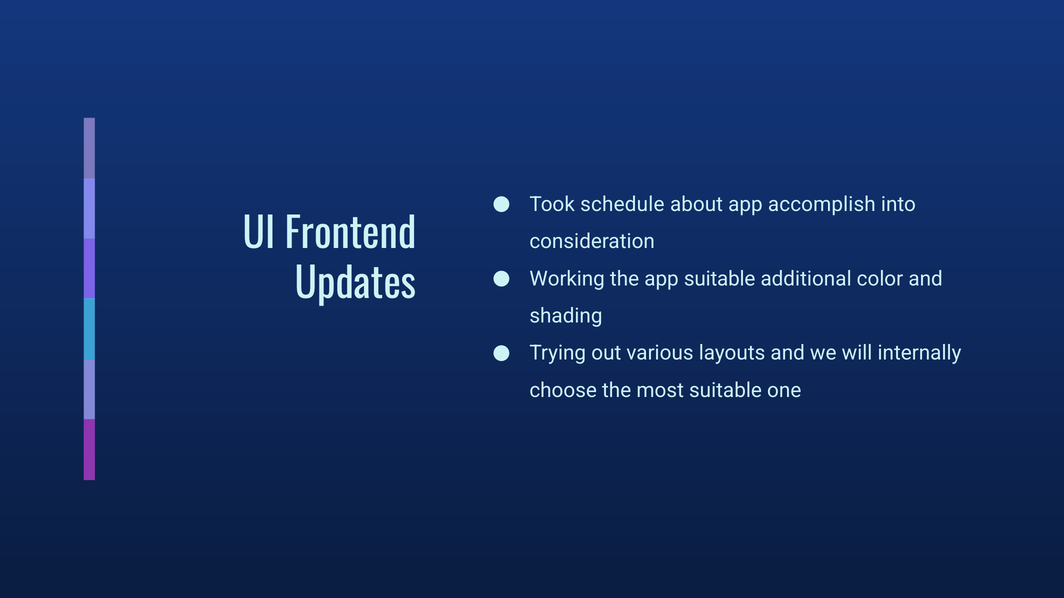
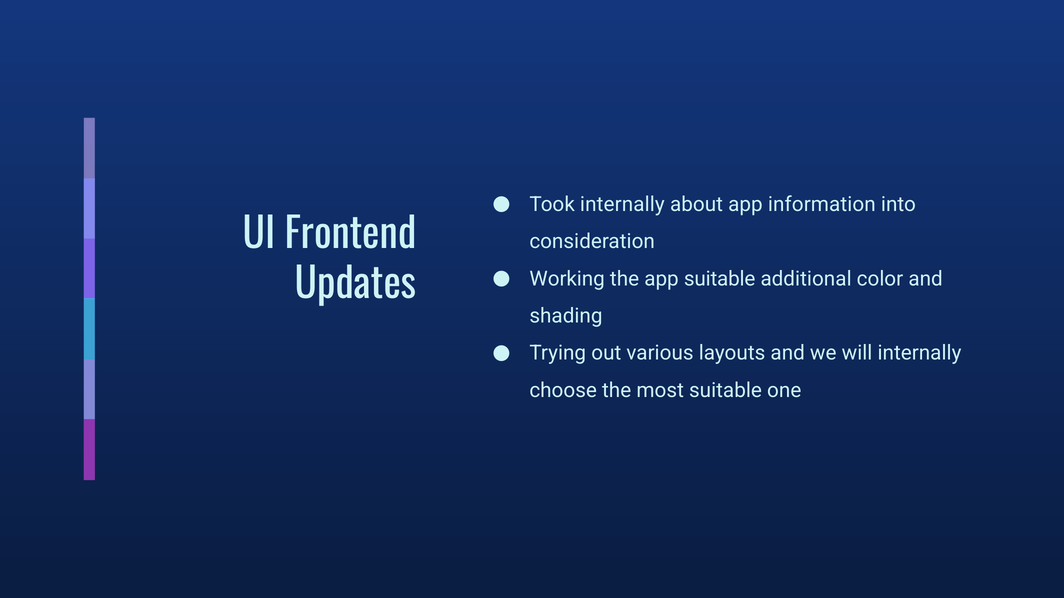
Took schedule: schedule -> internally (622, 204)
accomplish: accomplish -> information (822, 204)
